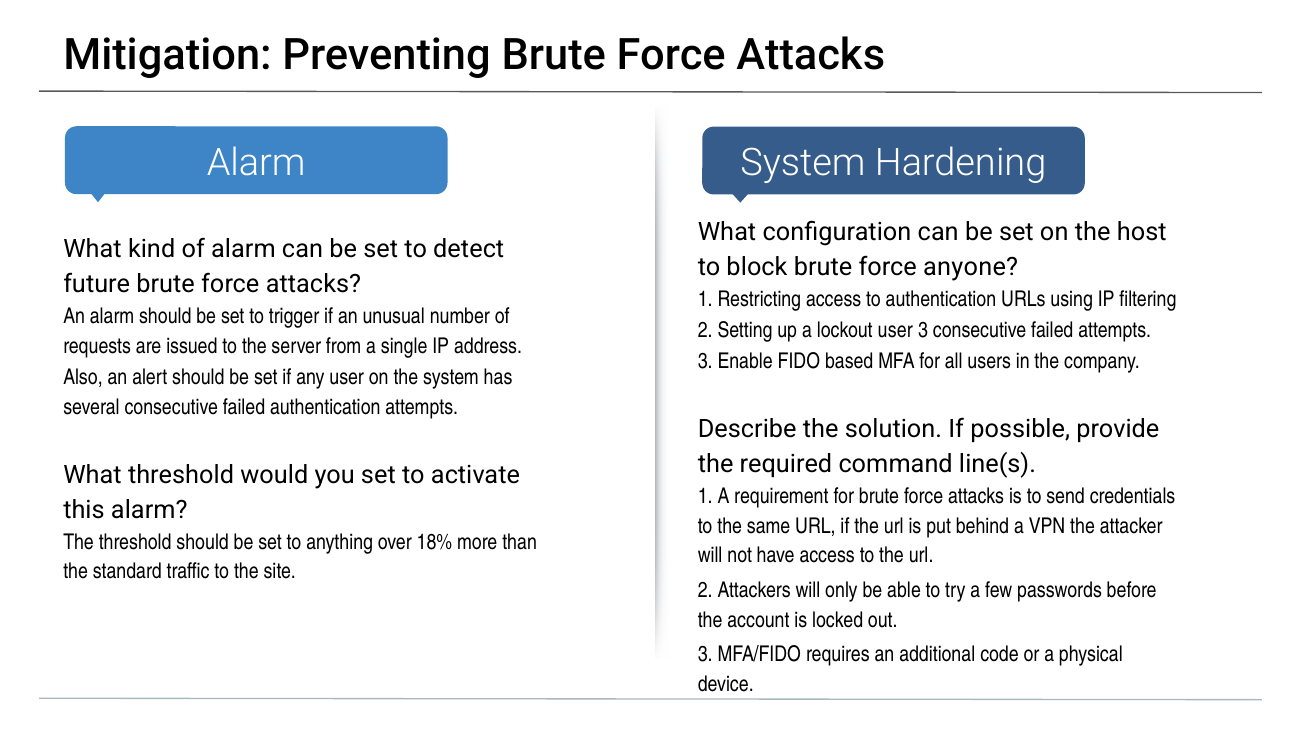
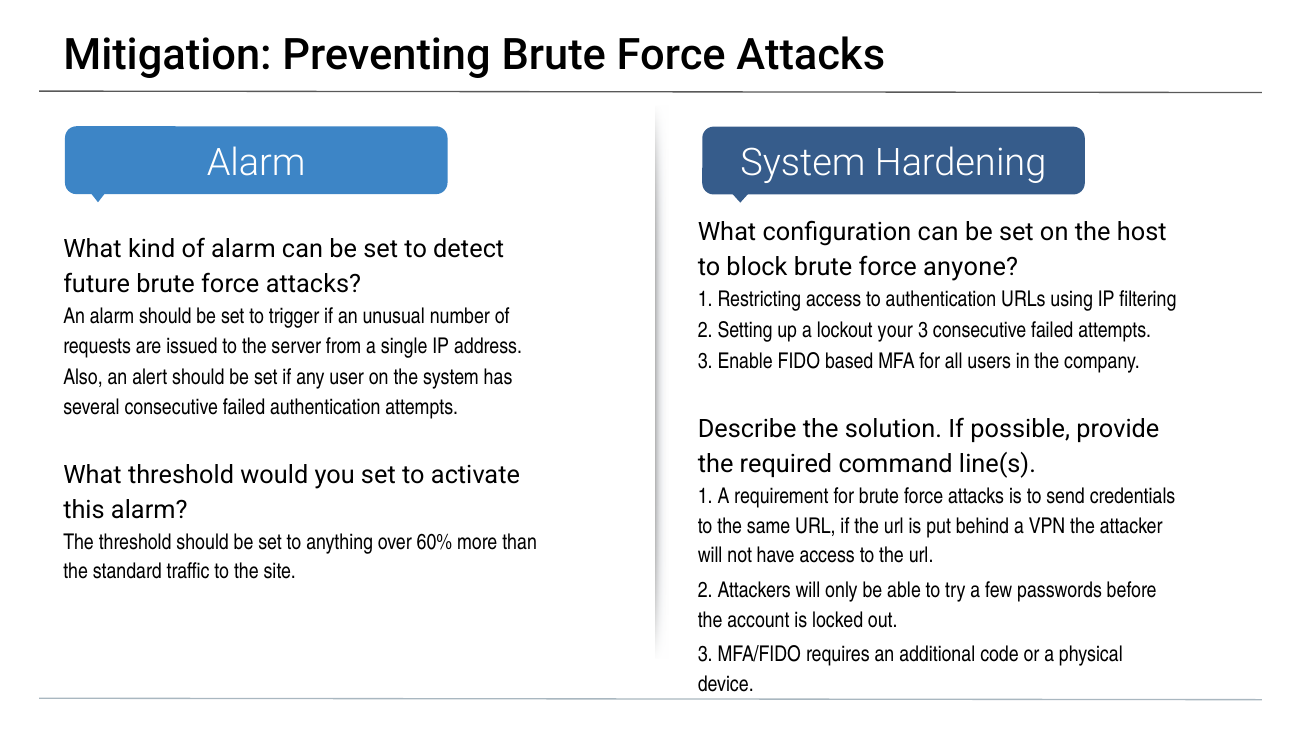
lockout user: user -> your (895, 330)
18%: 18% -> 60% (434, 542)
